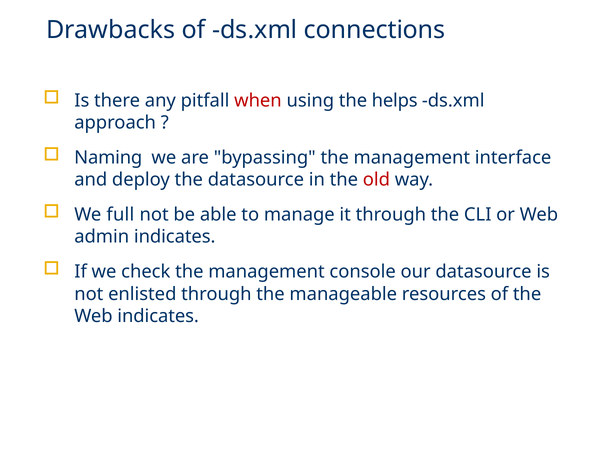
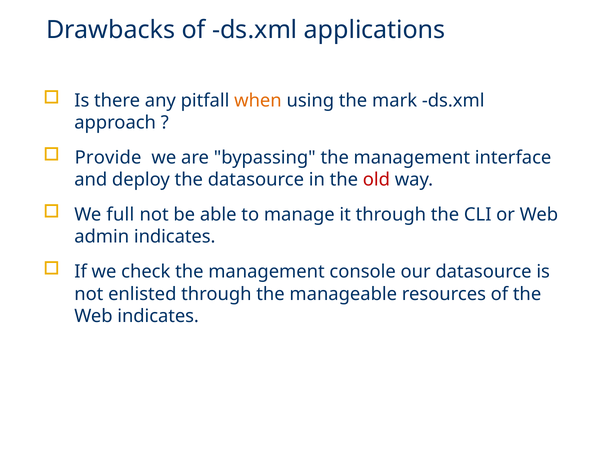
connections: connections -> applications (375, 30)
when colour: red -> orange (258, 101)
helps: helps -> mark (395, 101)
Naming: Naming -> Provide (108, 158)
